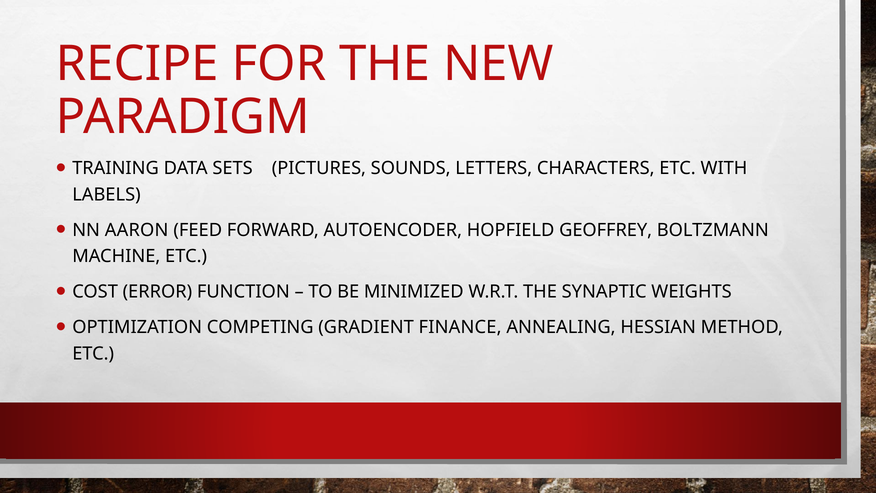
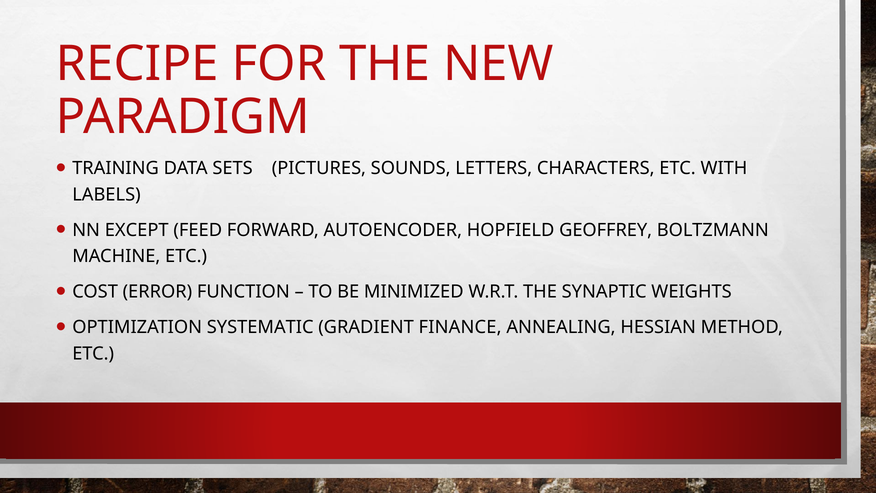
AARON: AARON -> EXCEPT (137, 230)
COMPETING: COMPETING -> SYSTEMATIC (260, 327)
